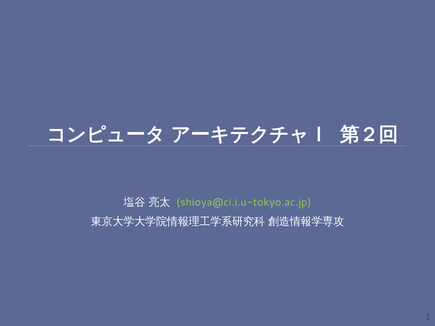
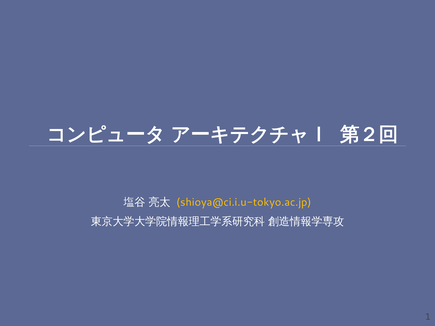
shioya@ci.i.u-tokyo.ac.jp colour: light green -> yellow (244, 202)
